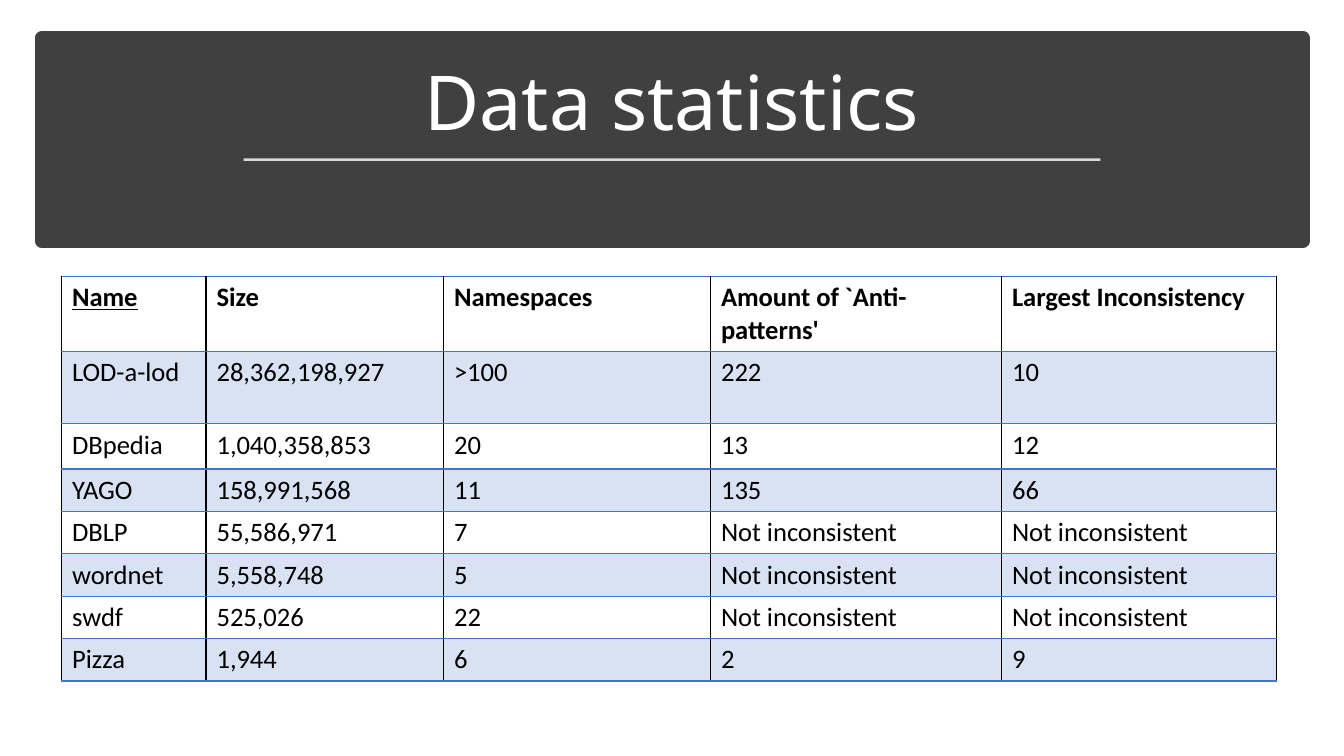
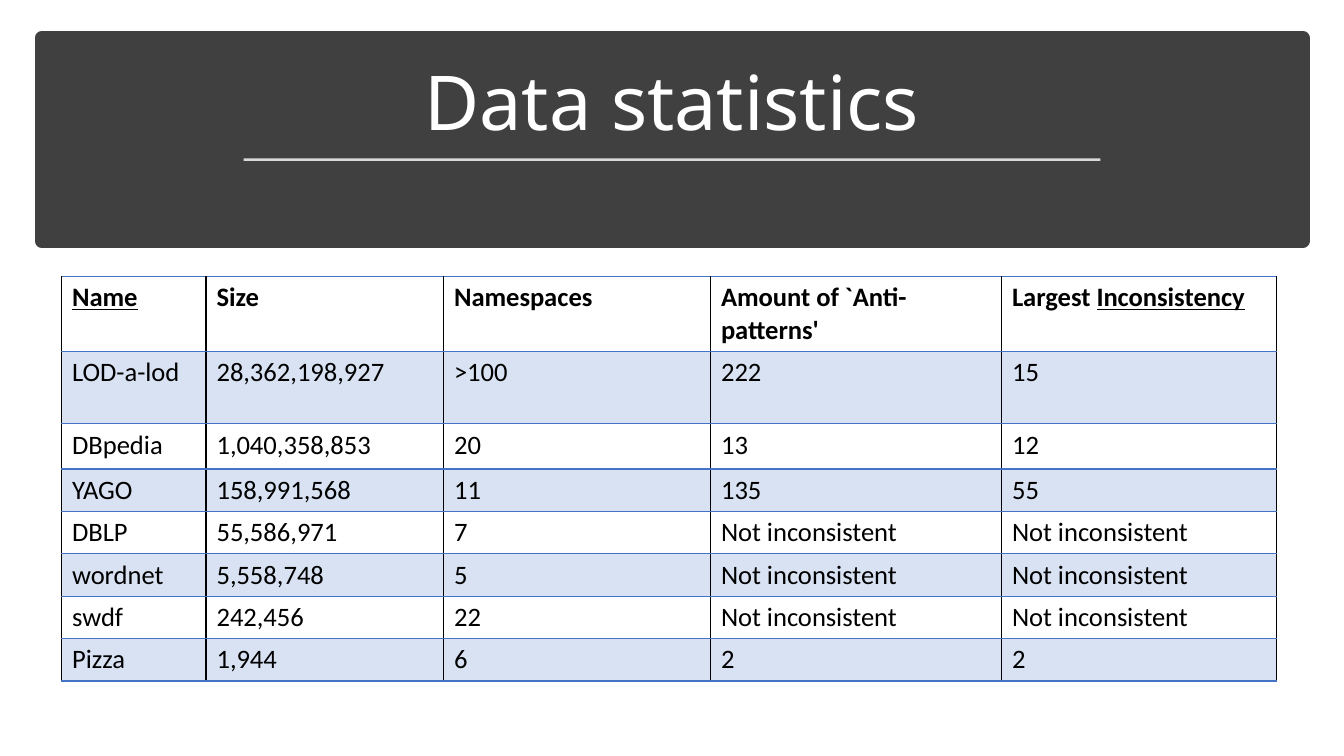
Inconsistency underline: none -> present (1171, 298)
10: 10 -> 15 (1026, 373)
66: 66 -> 55 (1026, 490)
525,026: 525,026 -> 242,456 (260, 618)
2 9: 9 -> 2 (1019, 660)
